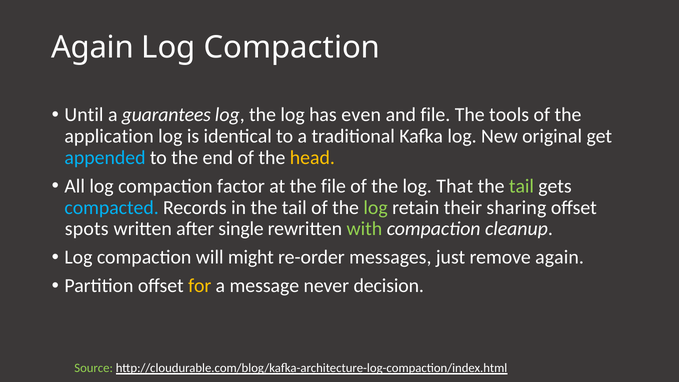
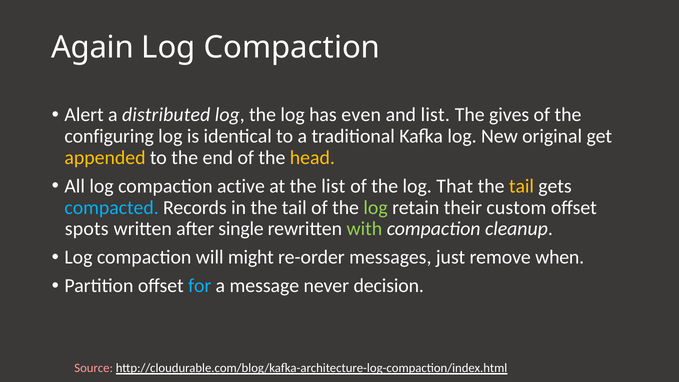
Until: Until -> Alert (84, 115)
guarantees: guarantees -> distributed (166, 115)
and file: file -> list (435, 115)
tools: tools -> gives (509, 115)
application: application -> configuring (109, 136)
appended colour: light blue -> yellow (105, 158)
factor: factor -> active (241, 186)
the file: file -> list (333, 186)
tail colour: light green -> yellow (521, 186)
sharing: sharing -> custom (516, 207)
remove again: again -> when (560, 257)
for colour: yellow -> light blue (200, 286)
Source colour: light green -> pink (94, 368)
